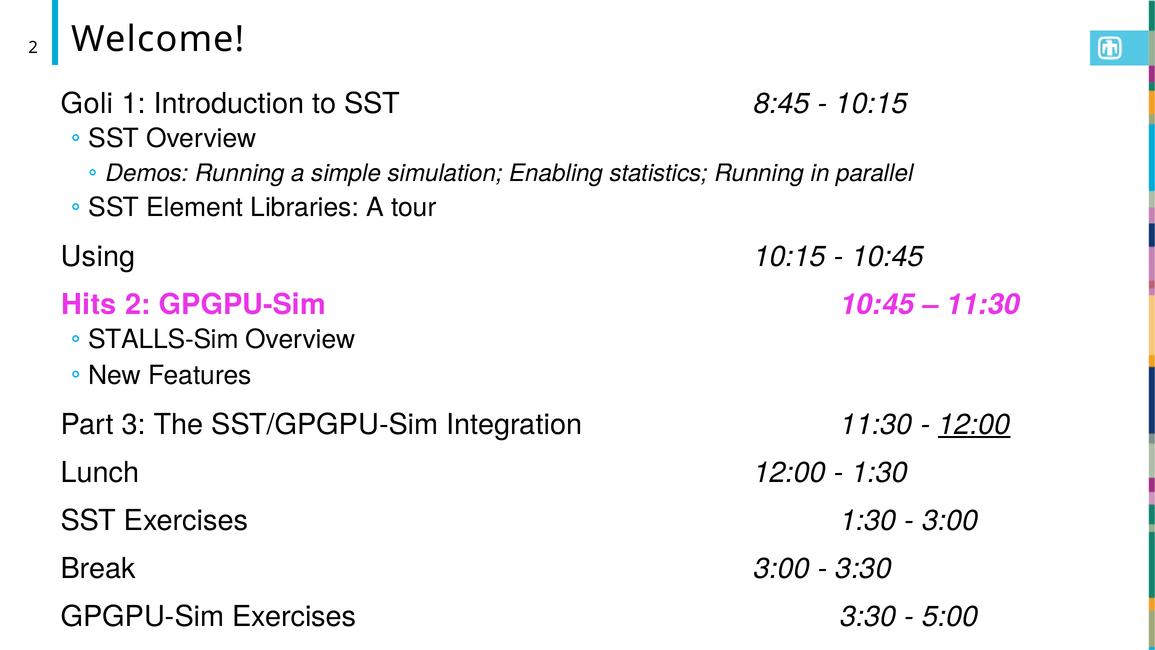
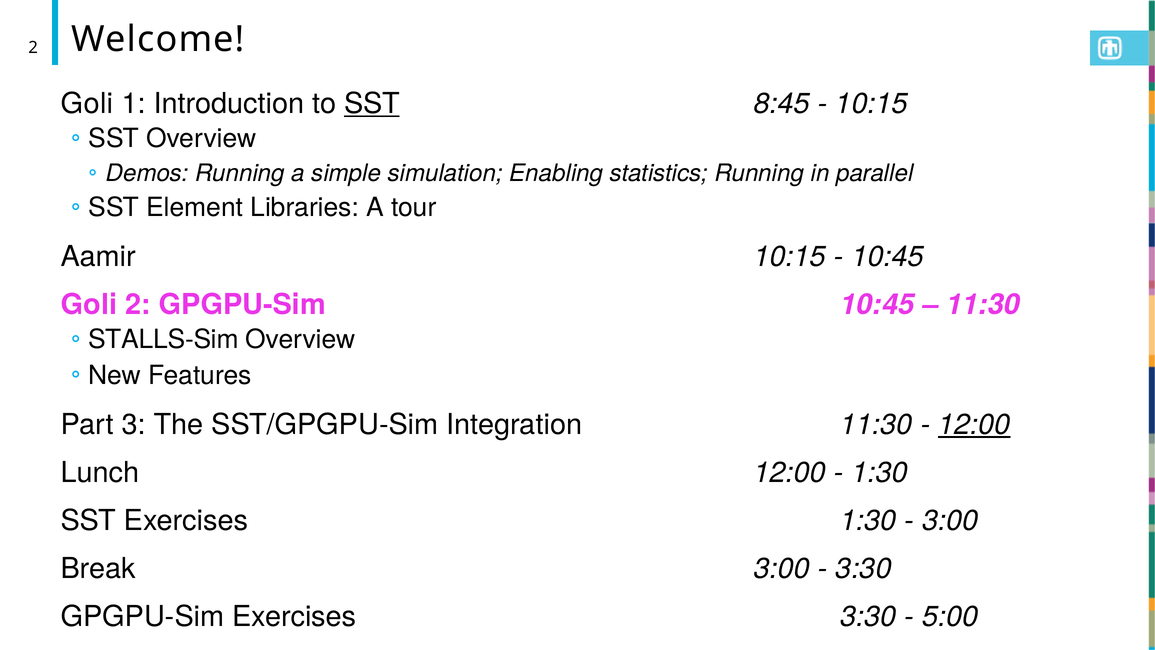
SST underline: none -> present (372, 104)
Using: Using -> Aamir (98, 257)
Hits: Hits -> Goli (89, 305)
